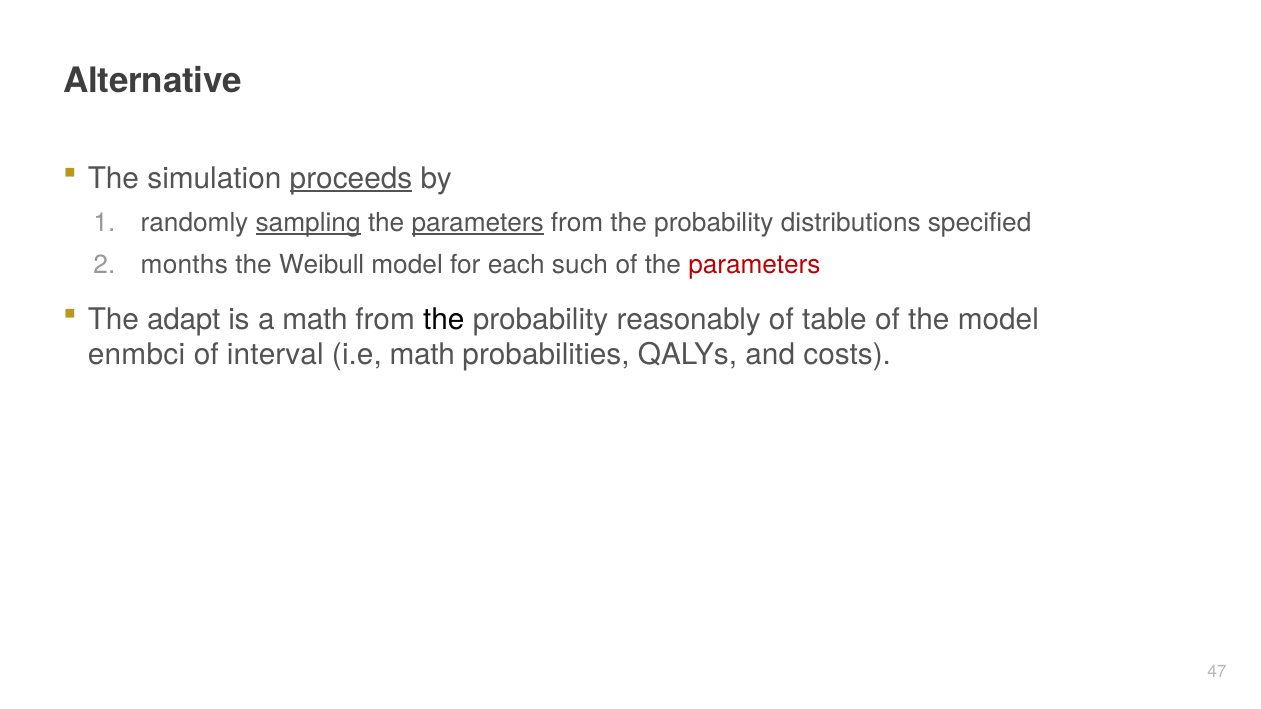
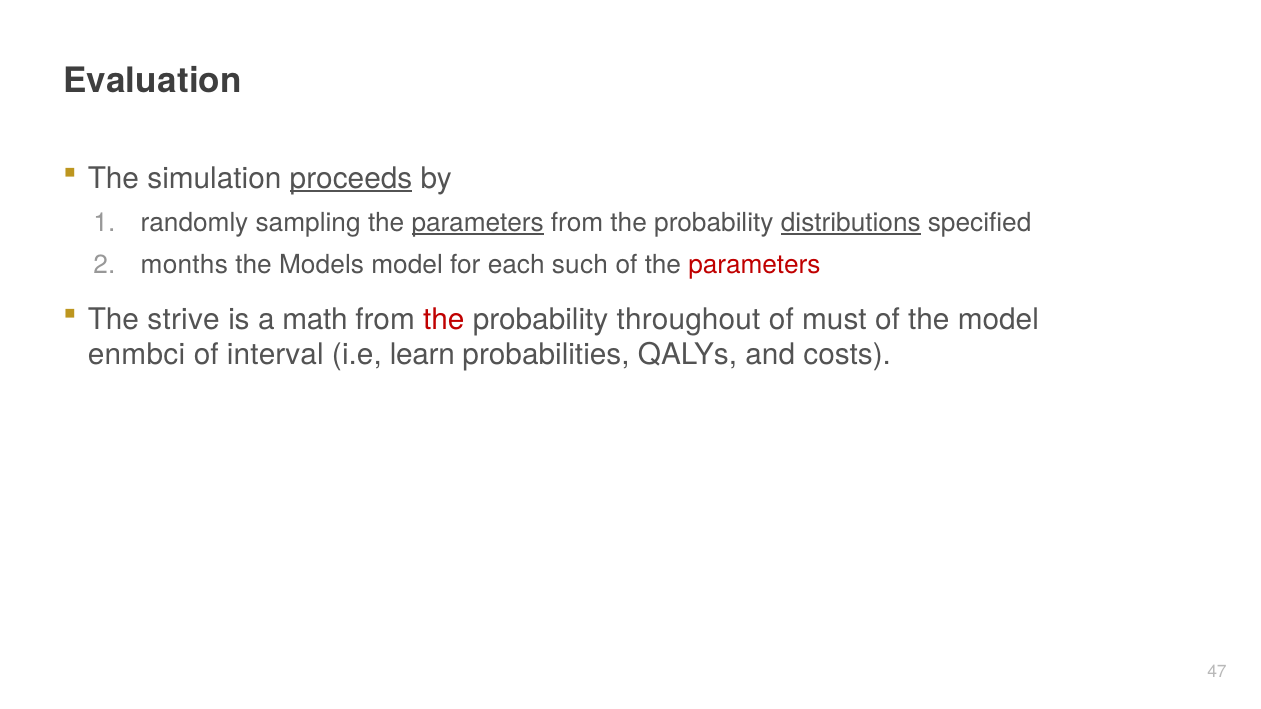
Alternative: Alternative -> Evaluation (153, 81)
sampling underline: present -> none (308, 223)
distributions underline: none -> present (851, 223)
Weibull: Weibull -> Models (322, 265)
adapt: adapt -> strive (184, 320)
the colour: black -> red (444, 320)
reasonably: reasonably -> throughout (689, 320)
table: table -> must (834, 320)
i.e math: math -> learn (422, 355)
